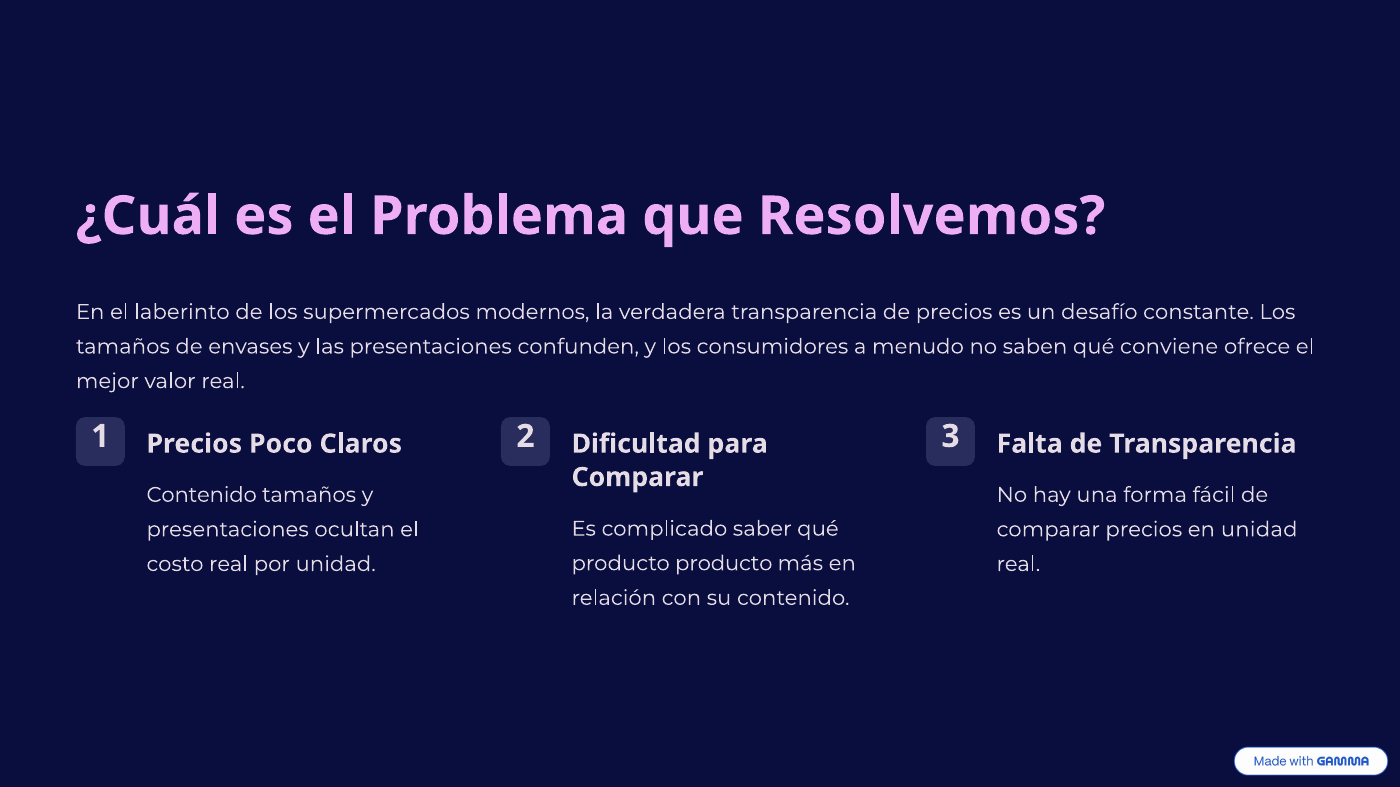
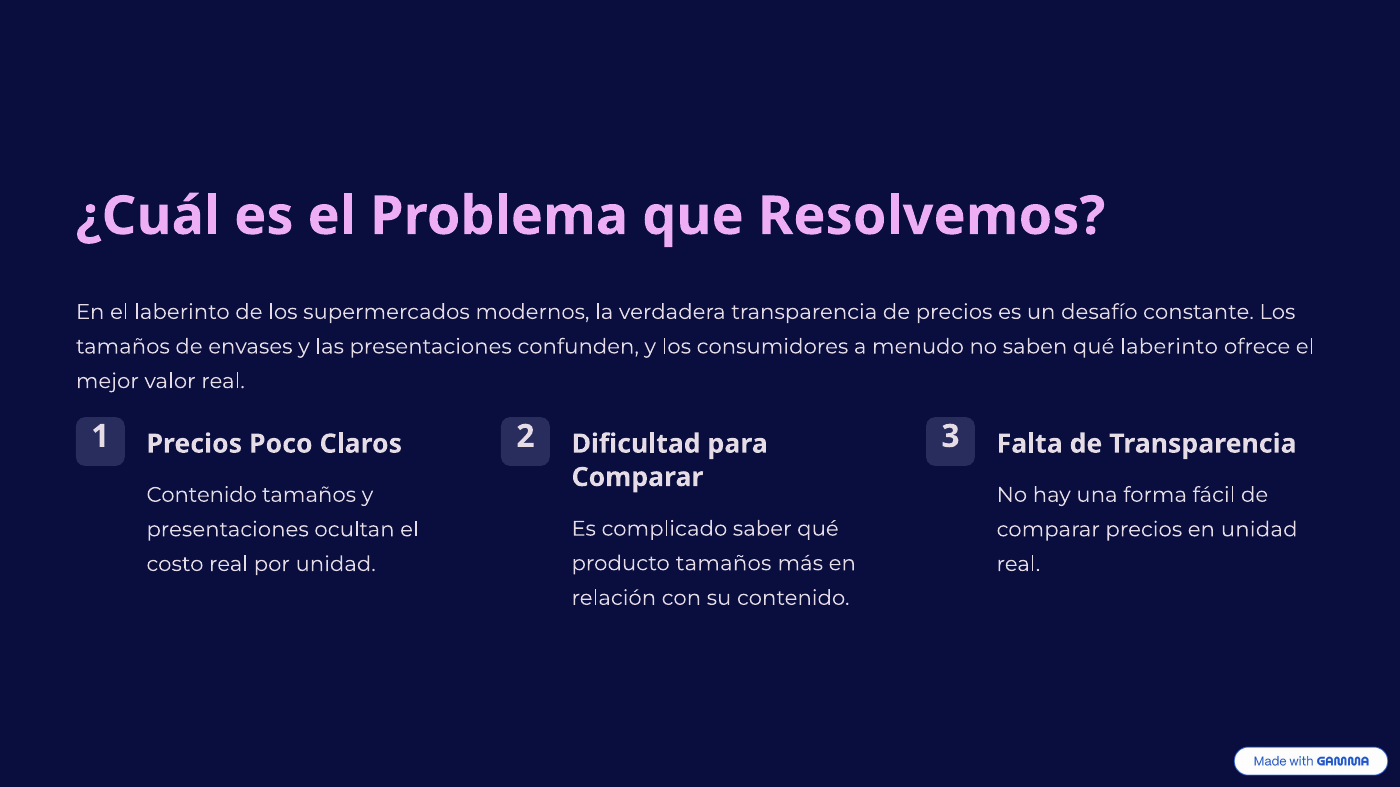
qué conviene: conviene -> laberinto (1169, 347)
producto producto: producto -> tamaños (724, 564)
